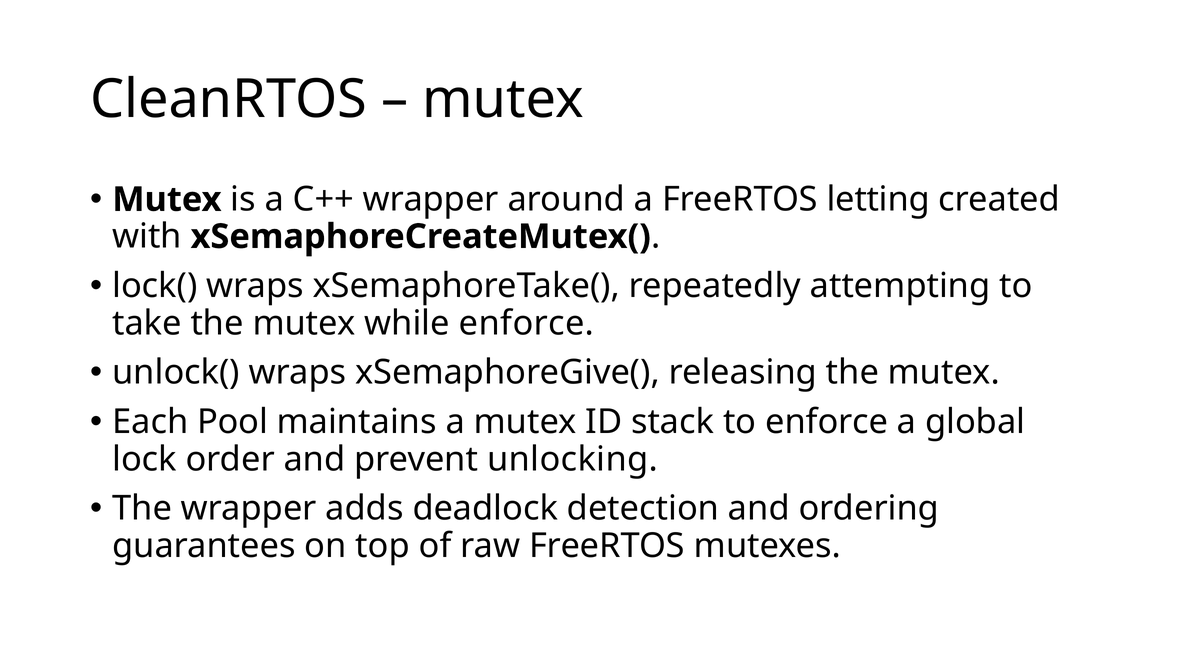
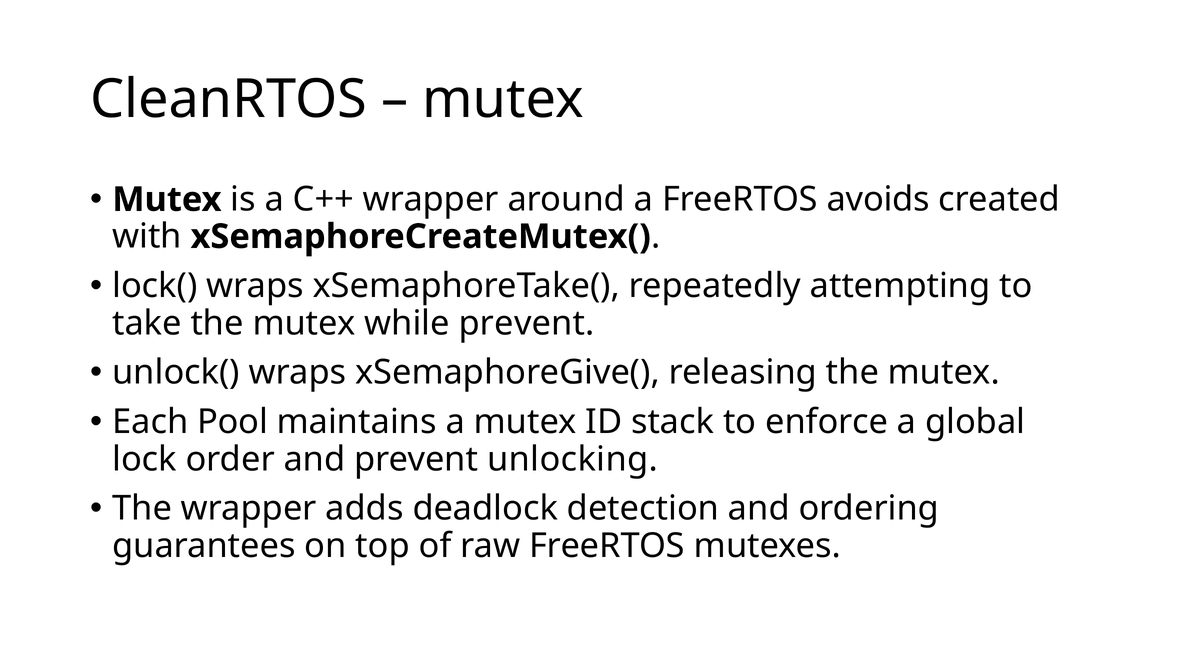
letting: letting -> avoids (878, 200)
while enforce: enforce -> prevent (527, 323)
